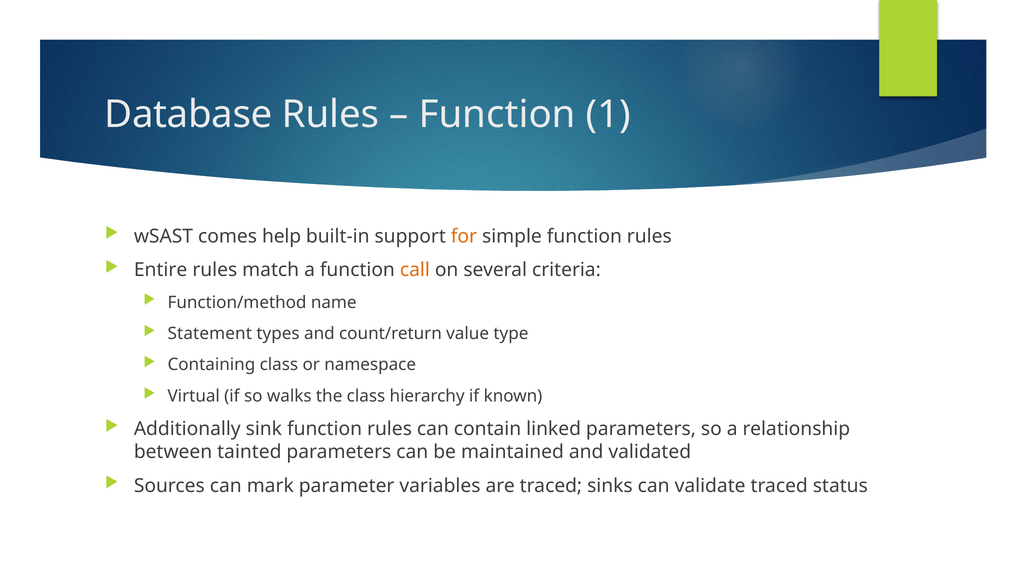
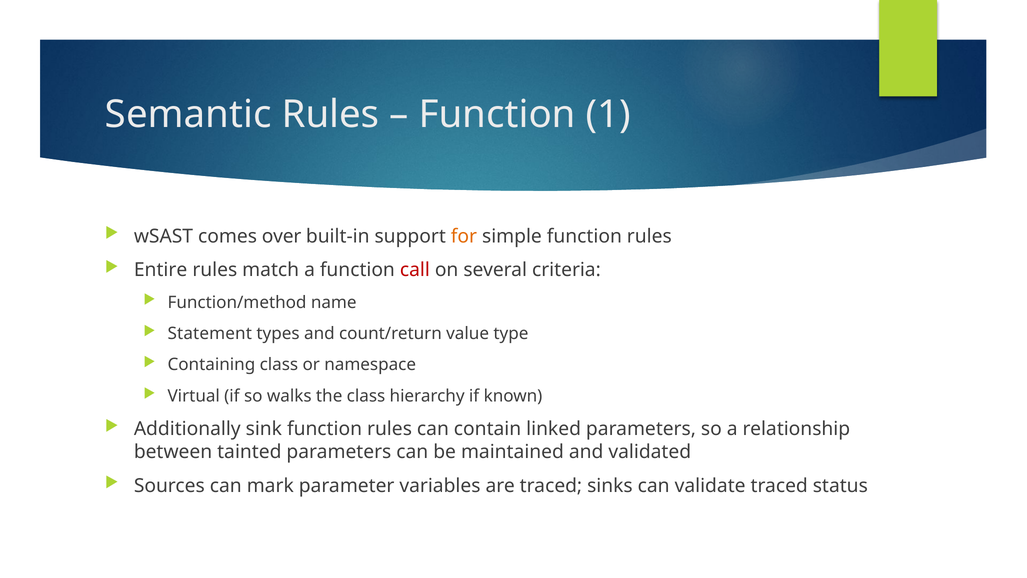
Database: Database -> Semantic (188, 114)
help: help -> over (282, 236)
call colour: orange -> red (415, 270)
